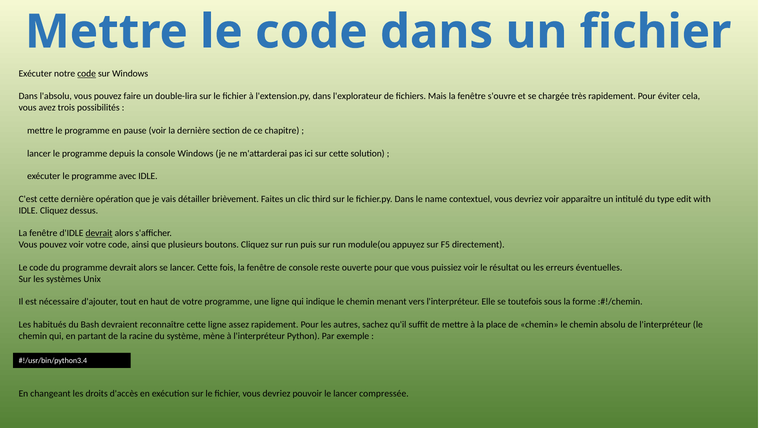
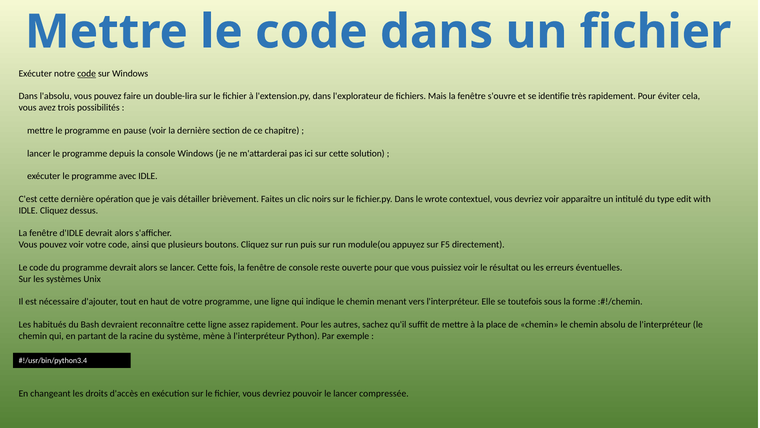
chargée: chargée -> identifie (554, 96)
third: third -> noirs (321, 199)
name: name -> wrote (436, 199)
devrait underline: present -> none (99, 233)
